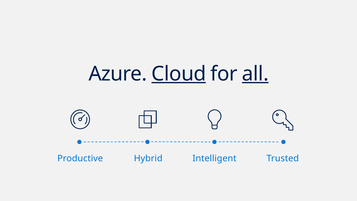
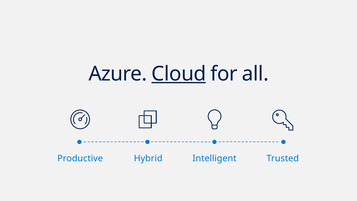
all underline: present -> none (255, 74)
